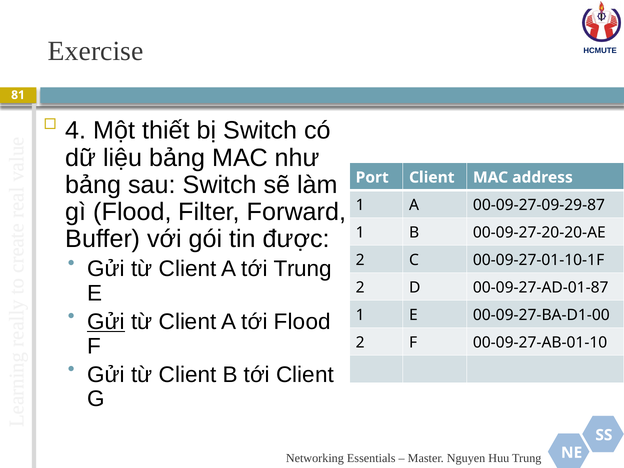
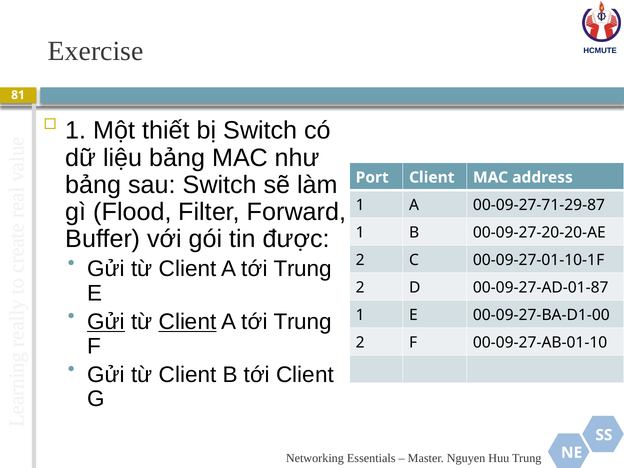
4: 4 -> 1 (76, 131)
00-09-27-09-29-87: 00-09-27-09-29-87 -> 00-09-27-71-29-87 (539, 205)
Client underline: none -> present (188, 322)
Flood: Flood -> Trung (303, 322)
